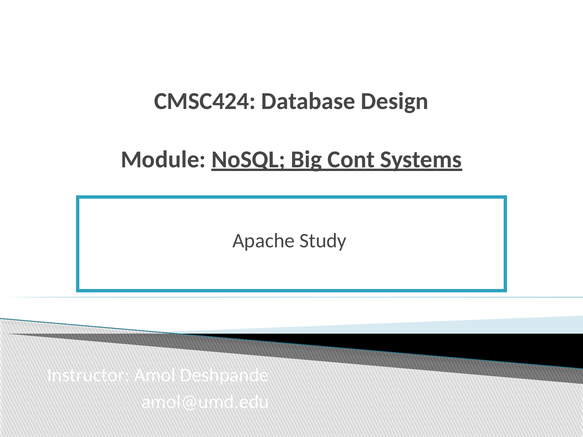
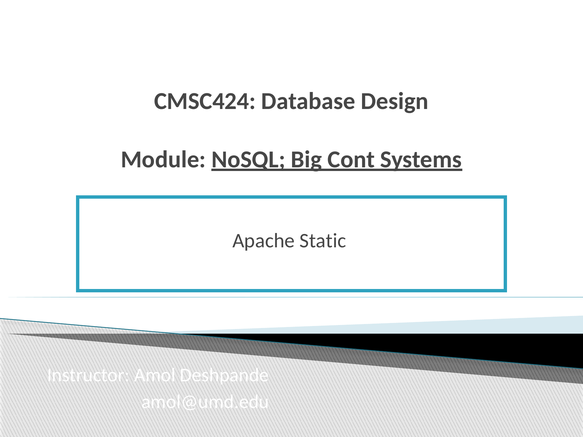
Study: Study -> Static (323, 241)
